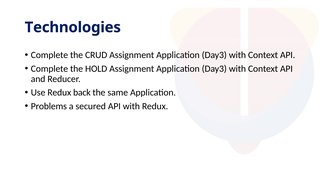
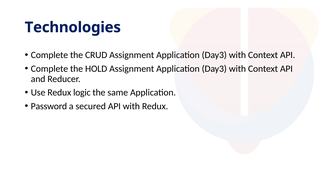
back: back -> logic (82, 92)
Problems: Problems -> Password (49, 106)
